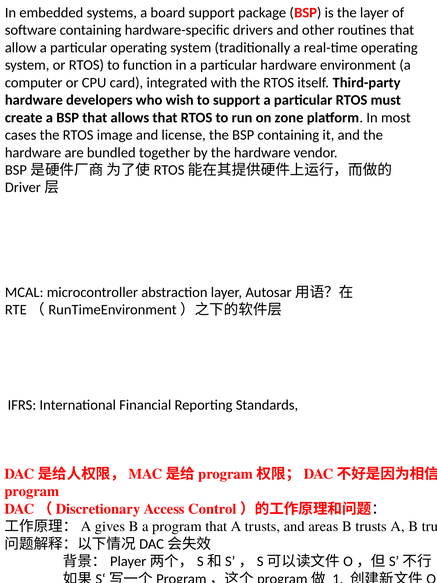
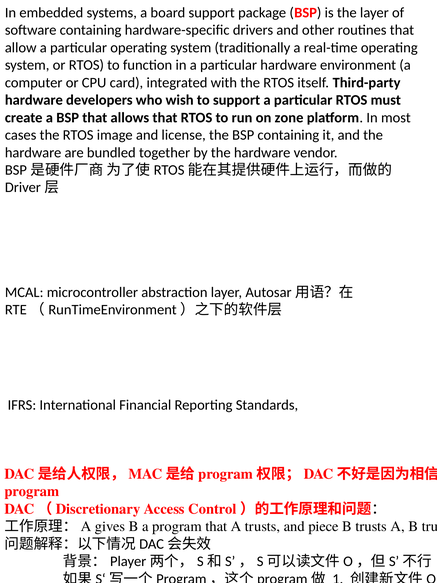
areas: areas -> piece (323, 526)
